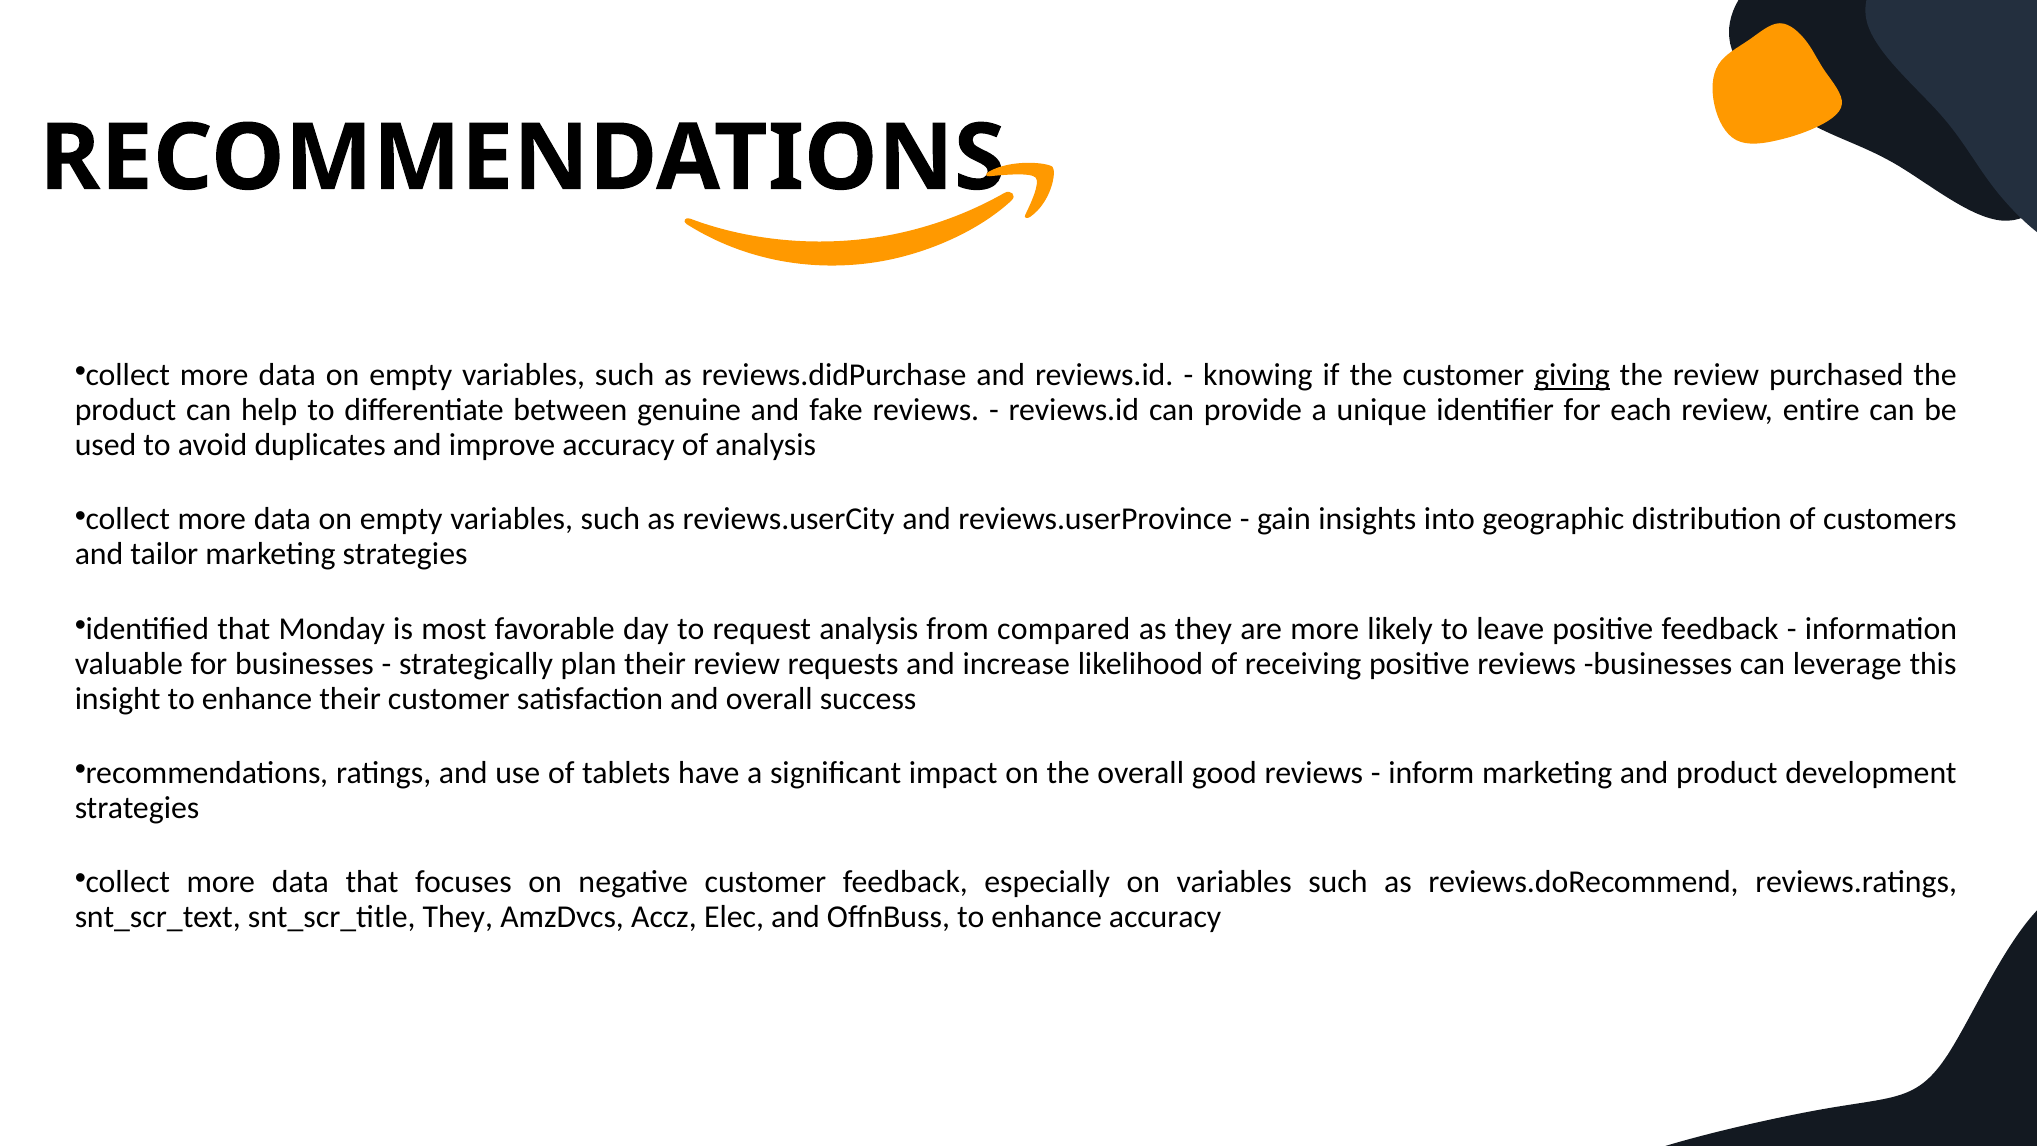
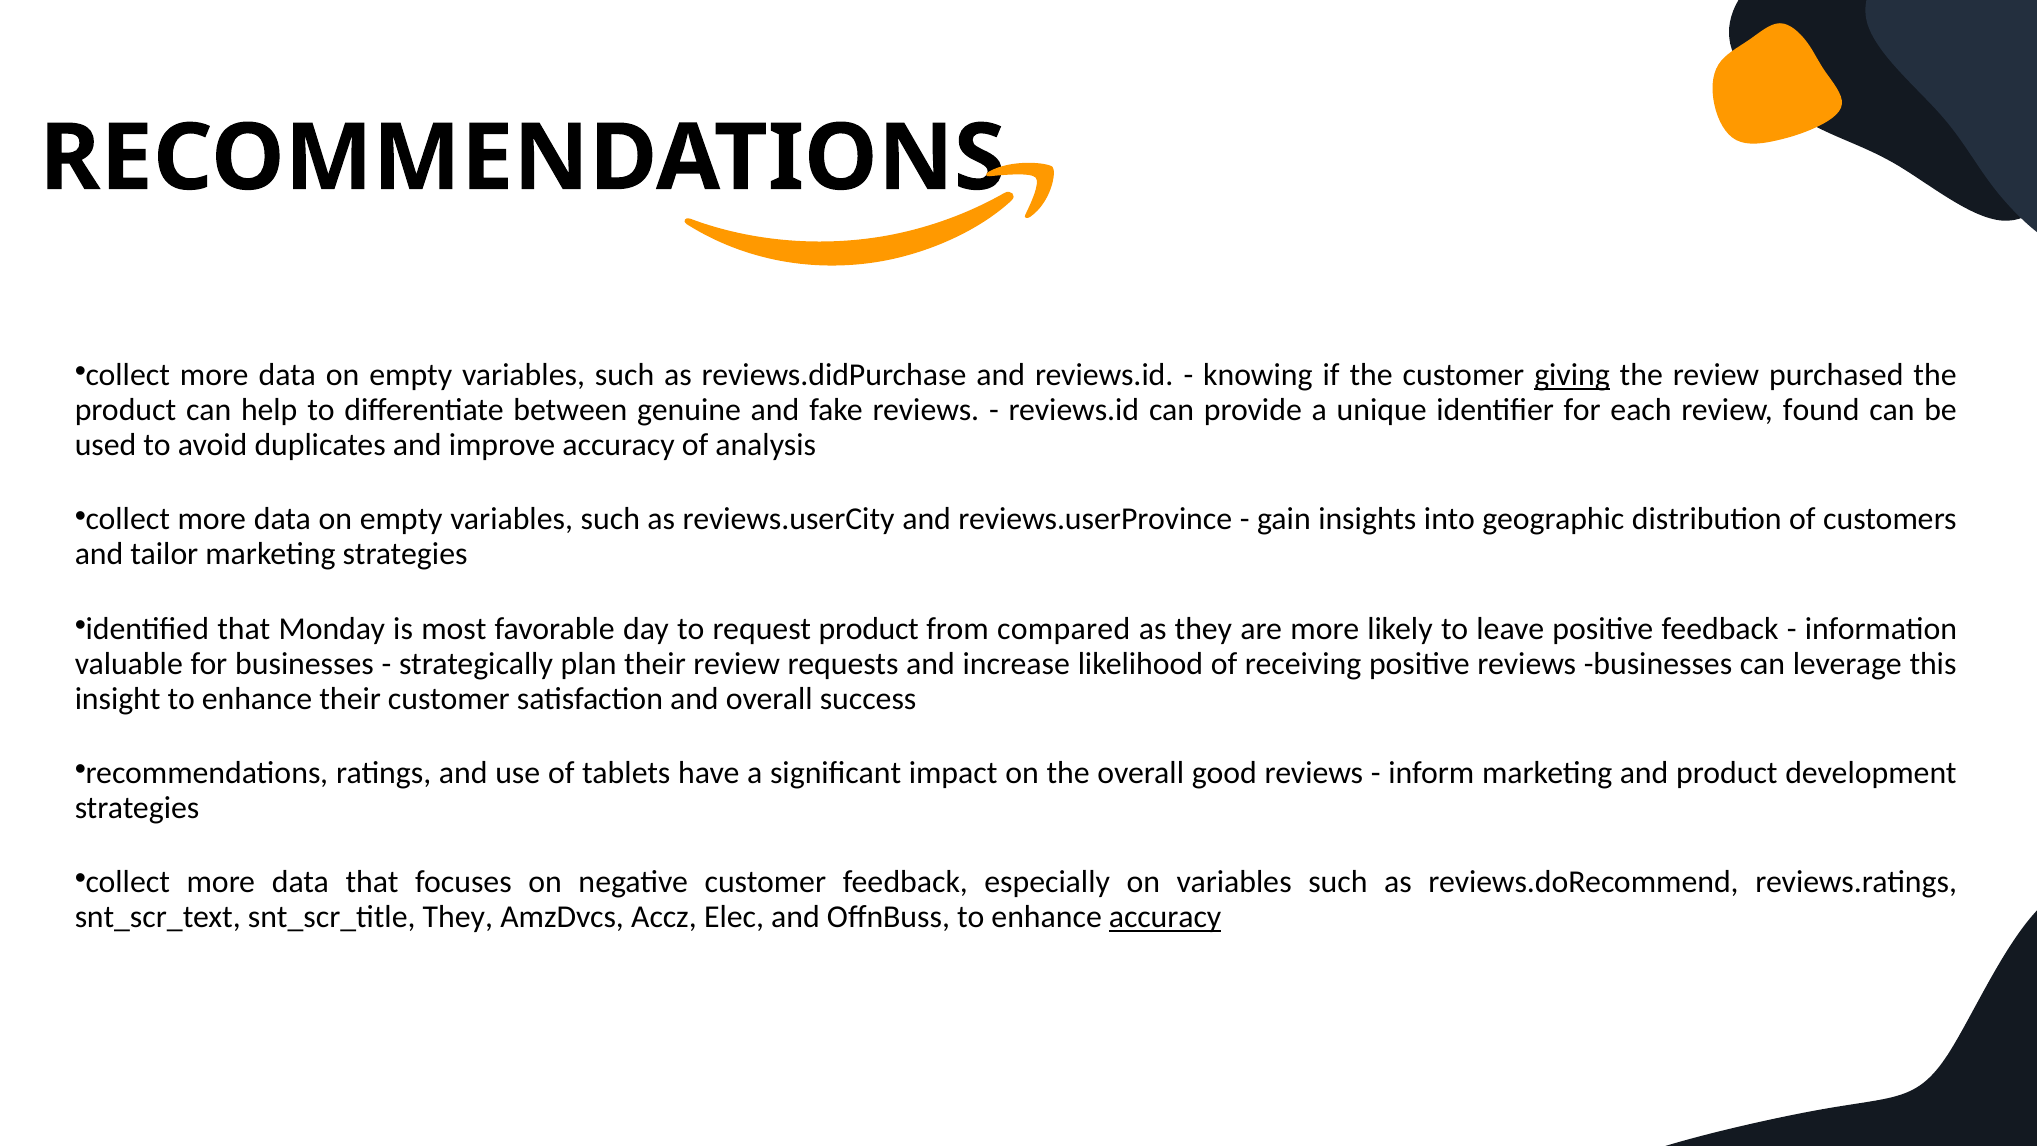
entire: entire -> found (1821, 410)
request analysis: analysis -> product (869, 628)
accuracy underline: none -> present (1165, 917)
